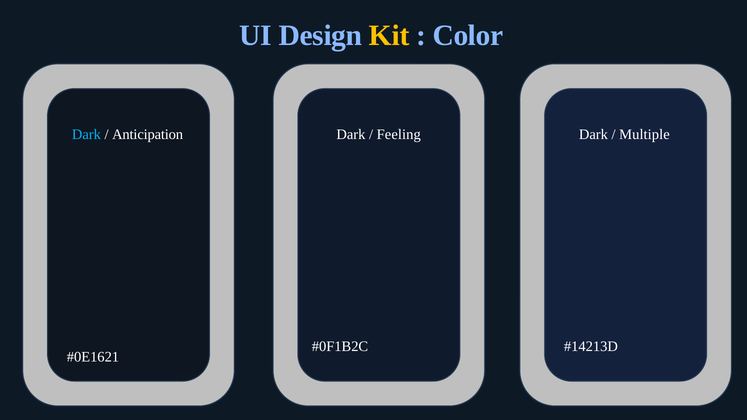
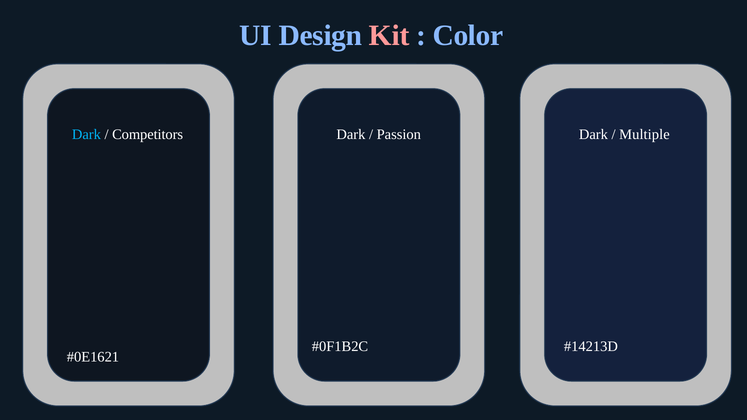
Kit colour: yellow -> pink (389, 36)
Anticipation: Anticipation -> Competitors (148, 135)
Feeling: Feeling -> Passion (399, 135)
